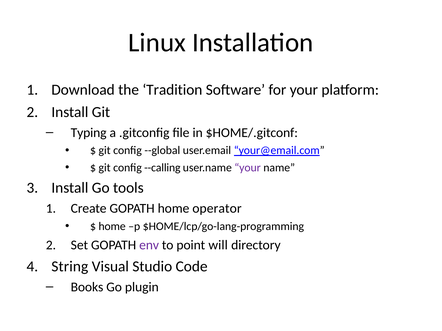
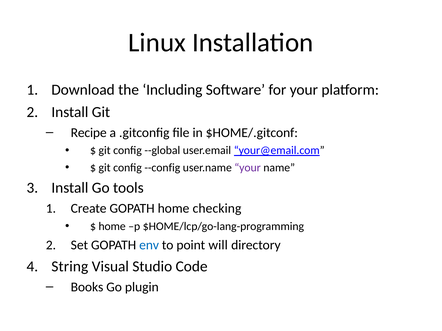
Tradition: Tradition -> Including (172, 90)
Typing: Typing -> Recipe (89, 133)
--calling: --calling -> --config (162, 168)
operator: operator -> checking (217, 209)
env colour: purple -> blue (149, 245)
